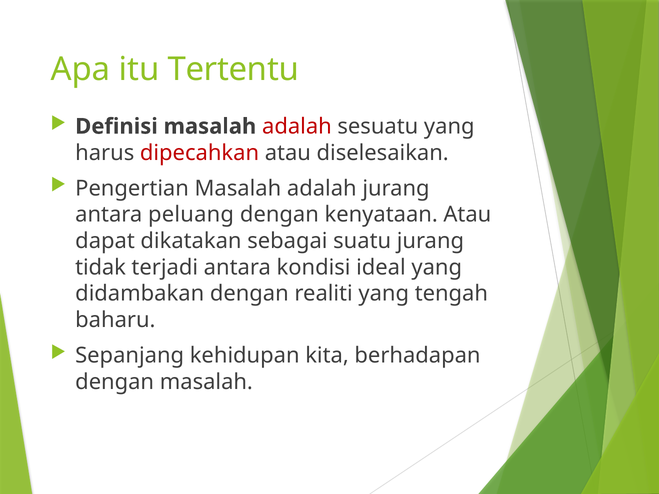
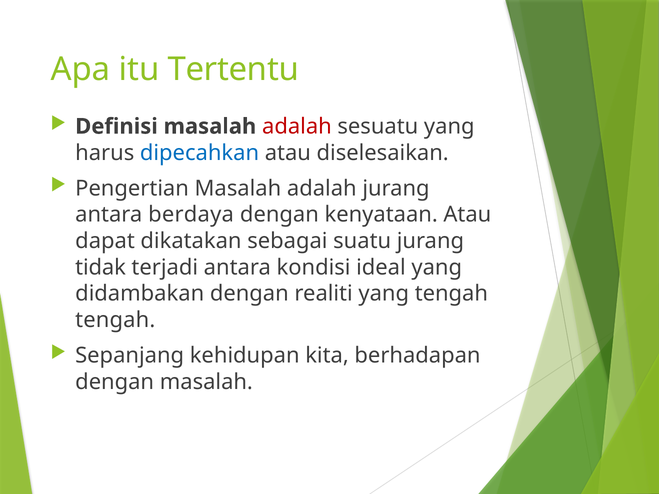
dipecahkan colour: red -> blue (200, 153)
peluang: peluang -> berdaya (191, 215)
baharu: baharu -> tengah (115, 320)
